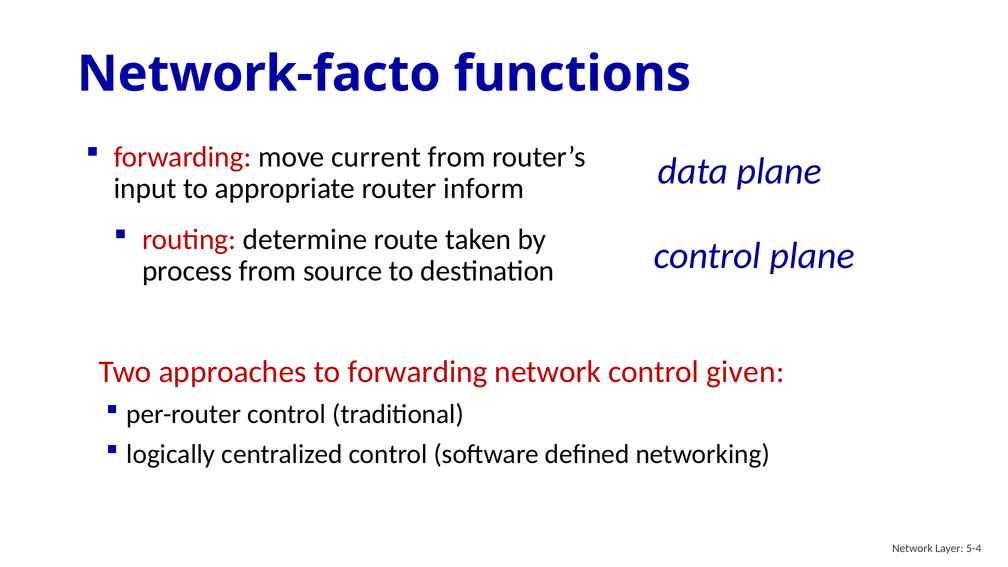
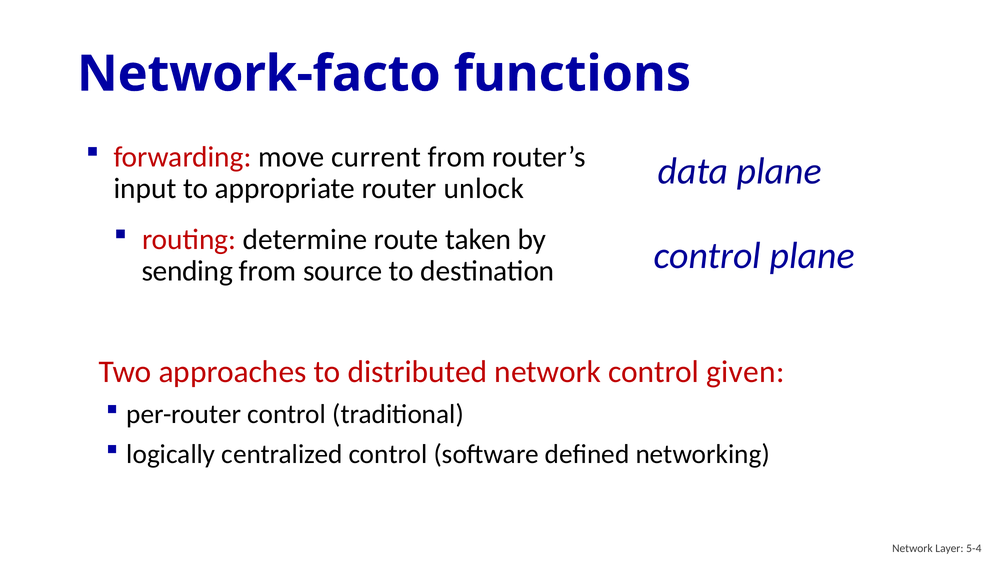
inform: inform -> unlock (484, 189)
process: process -> sending (187, 271)
to forwarding: forwarding -> distributed (417, 372)
